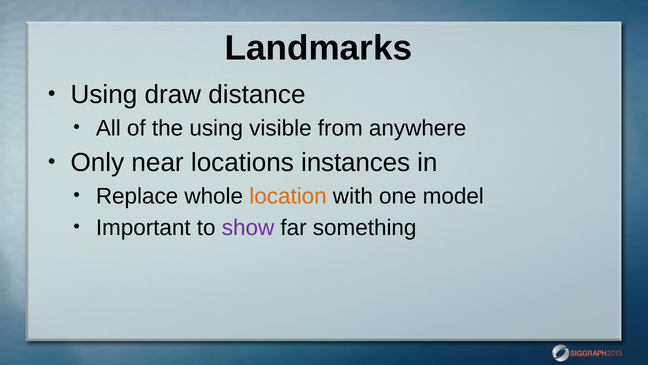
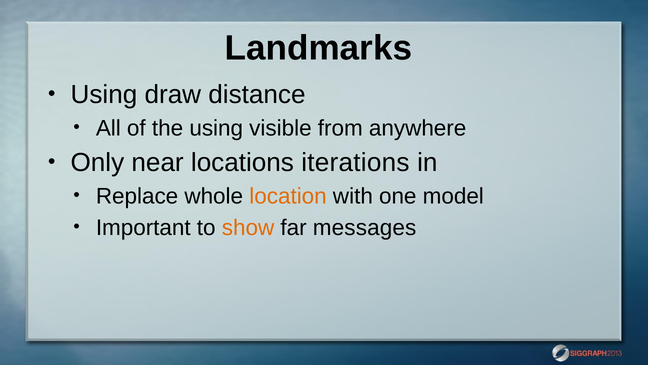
instances: instances -> iterations (355, 163)
show colour: purple -> orange (248, 228)
something: something -> messages (365, 228)
